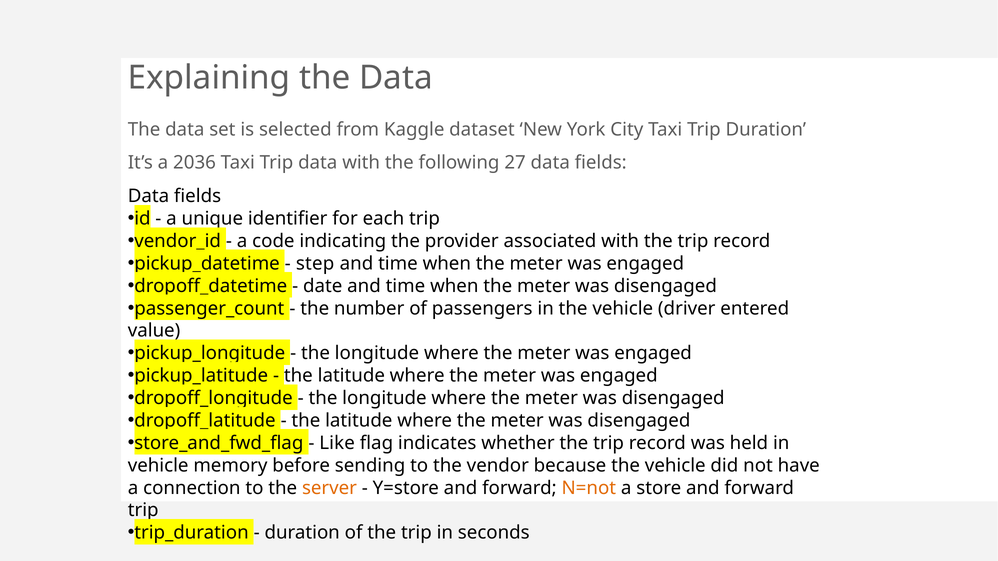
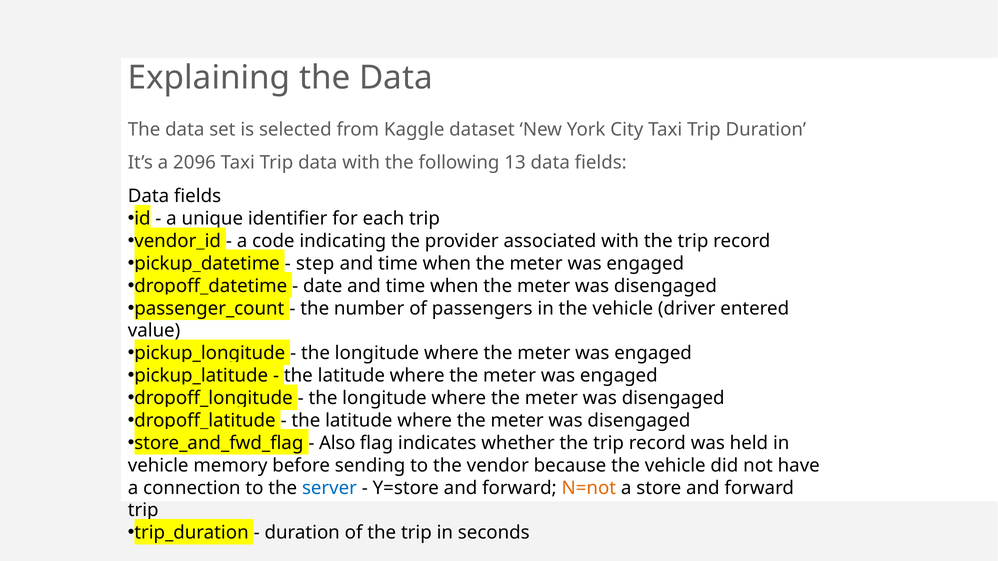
2036: 2036 -> 2096 (195, 163)
27: 27 -> 13 (515, 163)
Like: Like -> Also (337, 443)
server colour: orange -> blue (329, 488)
